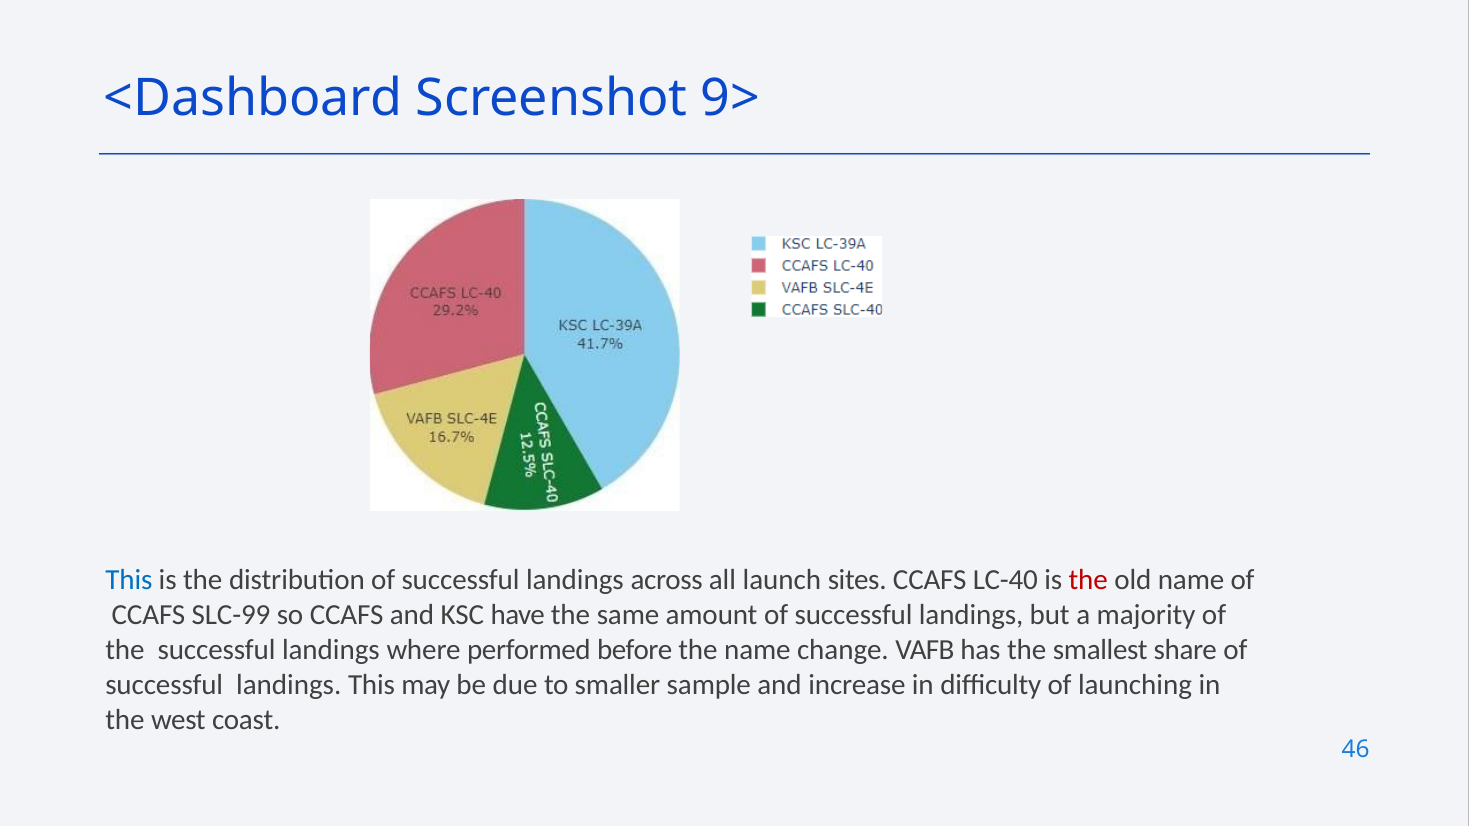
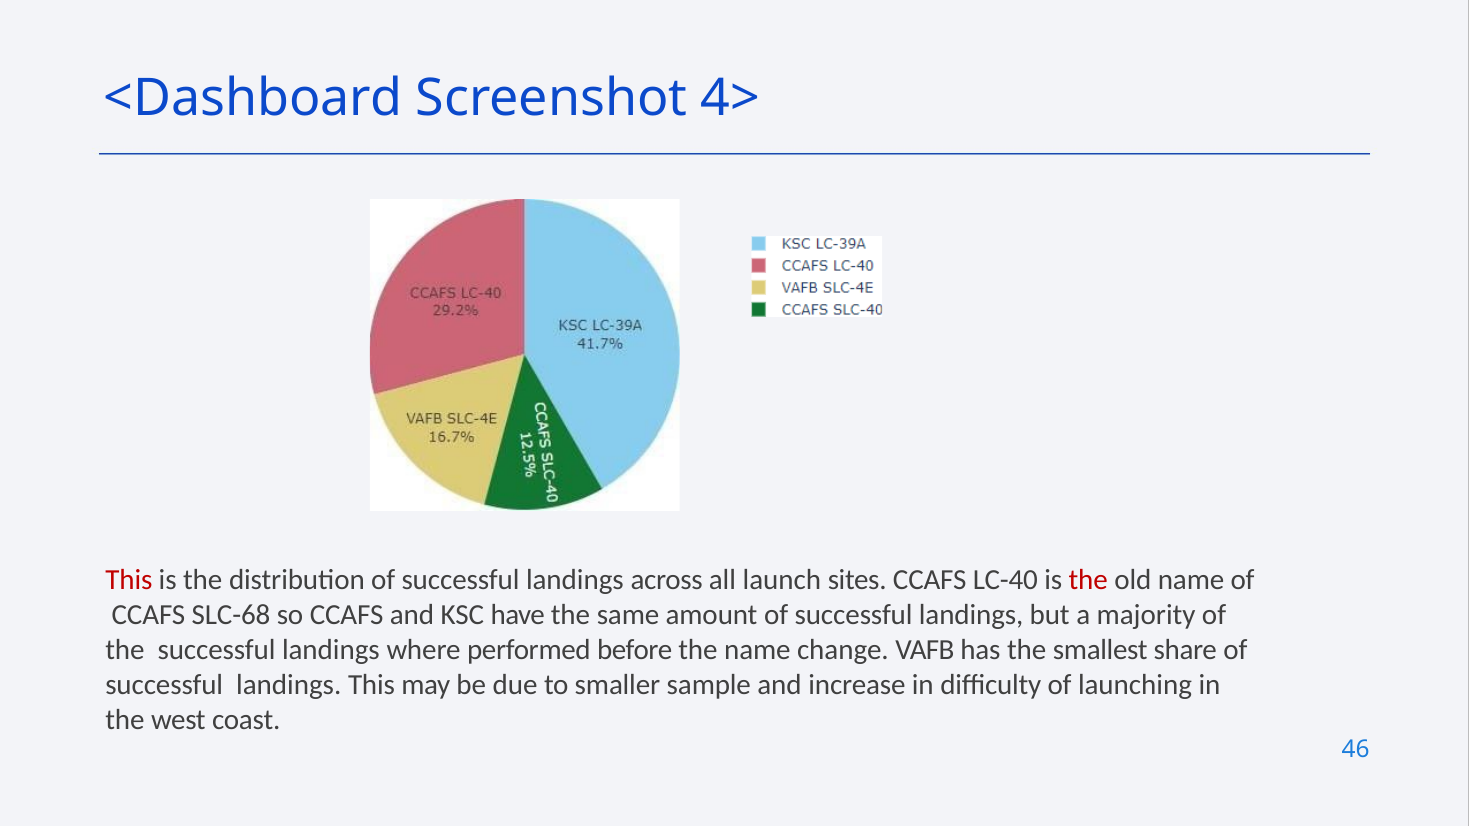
9>: 9> -> 4> (731, 98)
This colour: blue -> red (129, 580)
SLC-99: SLC-99 -> SLC-68 (231, 615)
